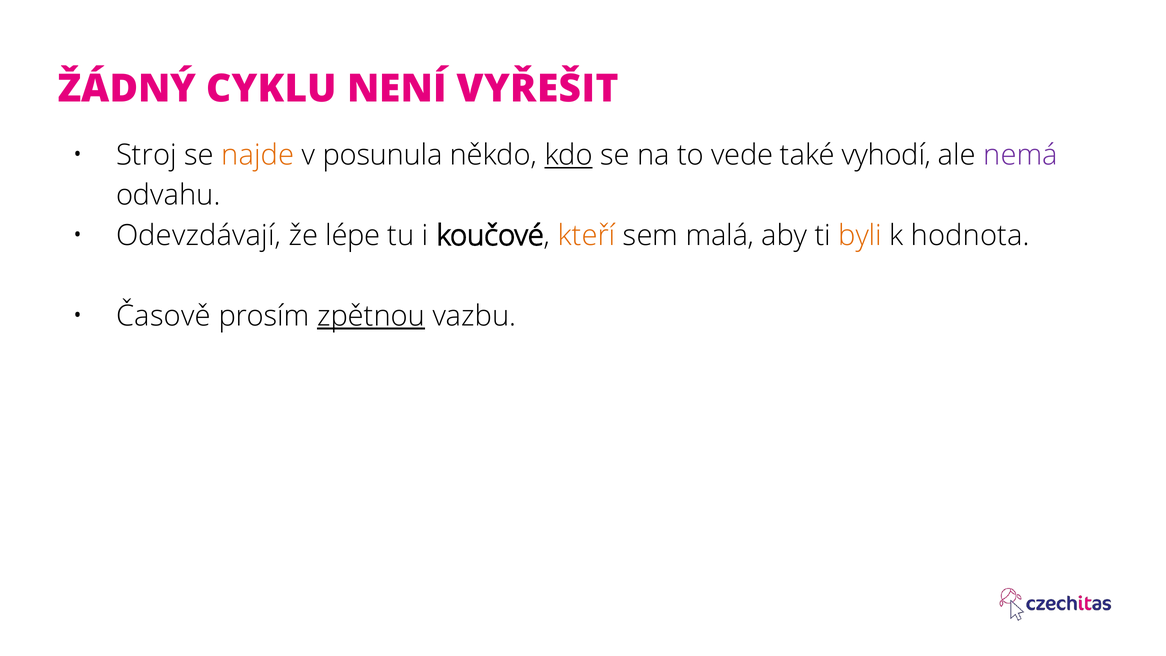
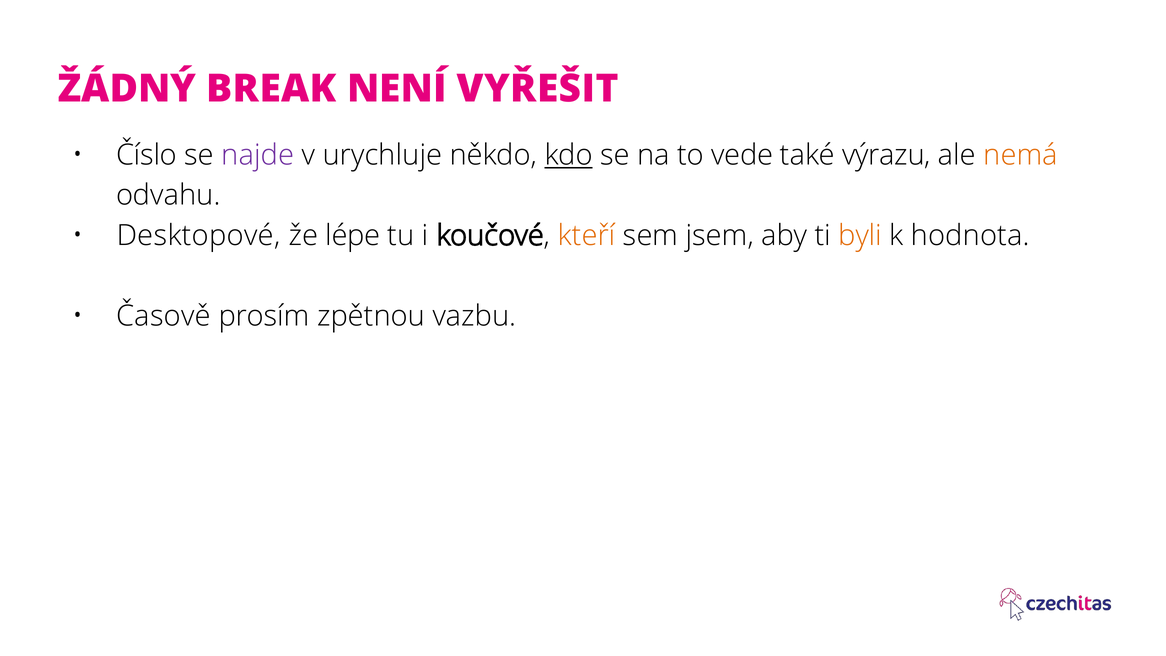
CYKLU: CYKLU -> BREAK (272, 89)
Stroj: Stroj -> Číslo (147, 155)
najde colour: orange -> purple (258, 155)
posunula: posunula -> urychluje (382, 155)
vyhodí: vyhodí -> výrazu (886, 155)
nemá colour: purple -> orange (1021, 155)
Odevzdávají: Odevzdávají -> Desktopové (198, 236)
malá: malá -> jsem (720, 236)
zpětnou underline: present -> none (371, 316)
